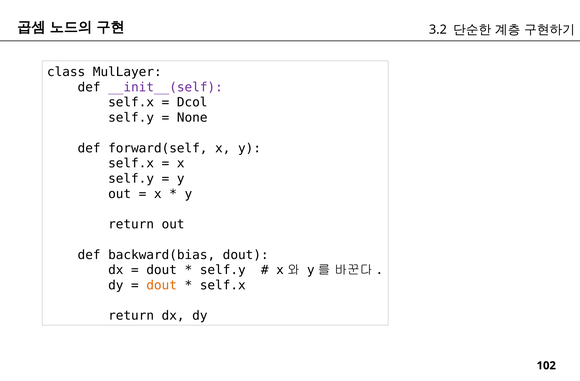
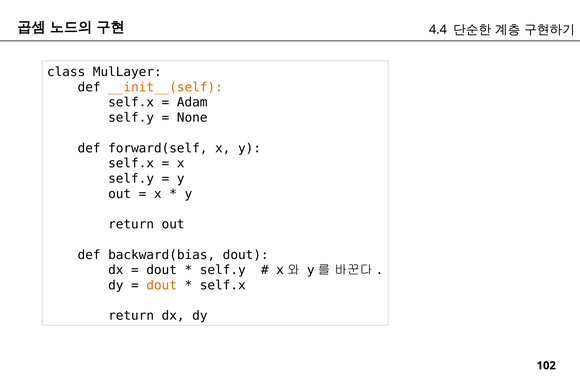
3.2: 3.2 -> 4.4 (438, 30)
__init__(self colour: purple -> orange (165, 87)
Dcol: Dcol -> Adam (192, 102)
